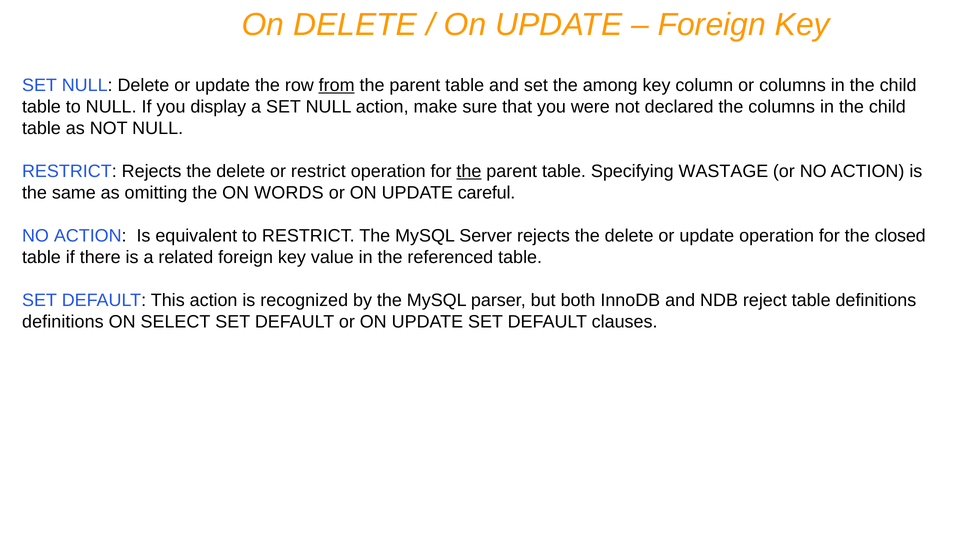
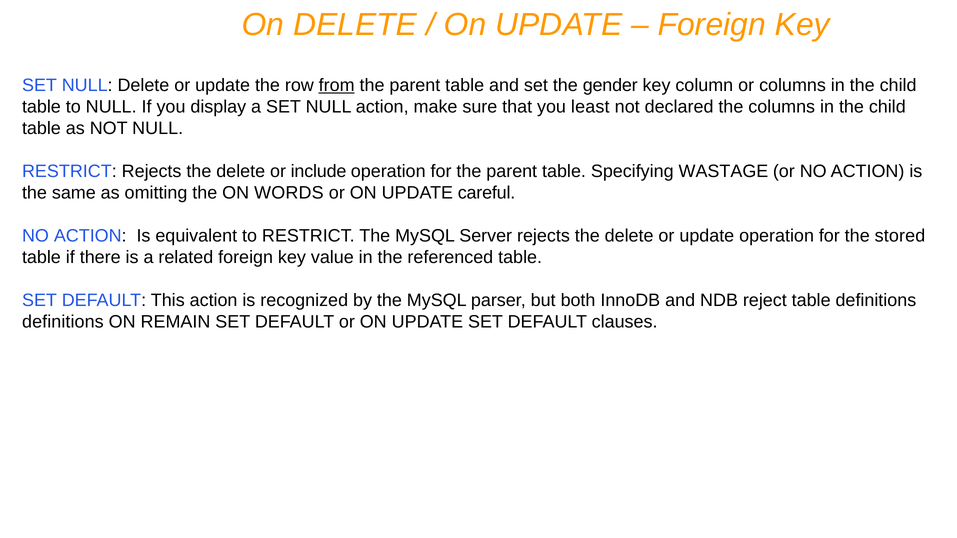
among: among -> gender (610, 85)
were: were -> least (590, 107)
or restrict: restrict -> include (319, 171)
the underline: present -> none (469, 171)
closed: closed -> stored (900, 236)
SELECT: SELECT -> REMAIN (175, 322)
